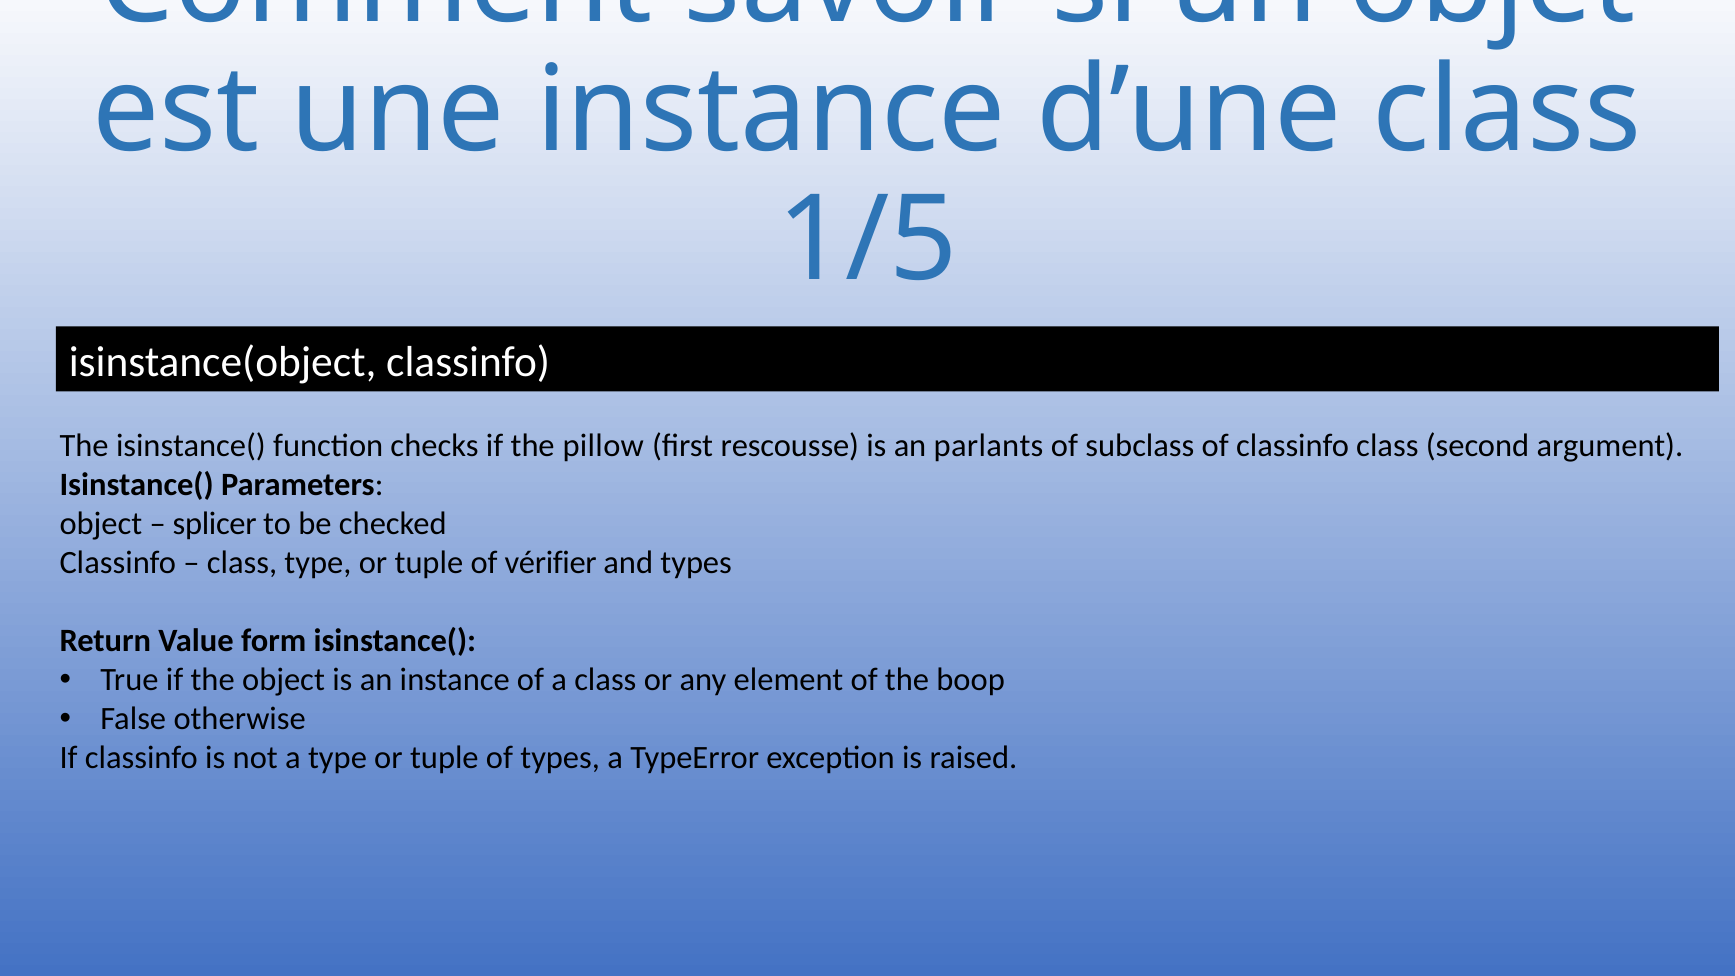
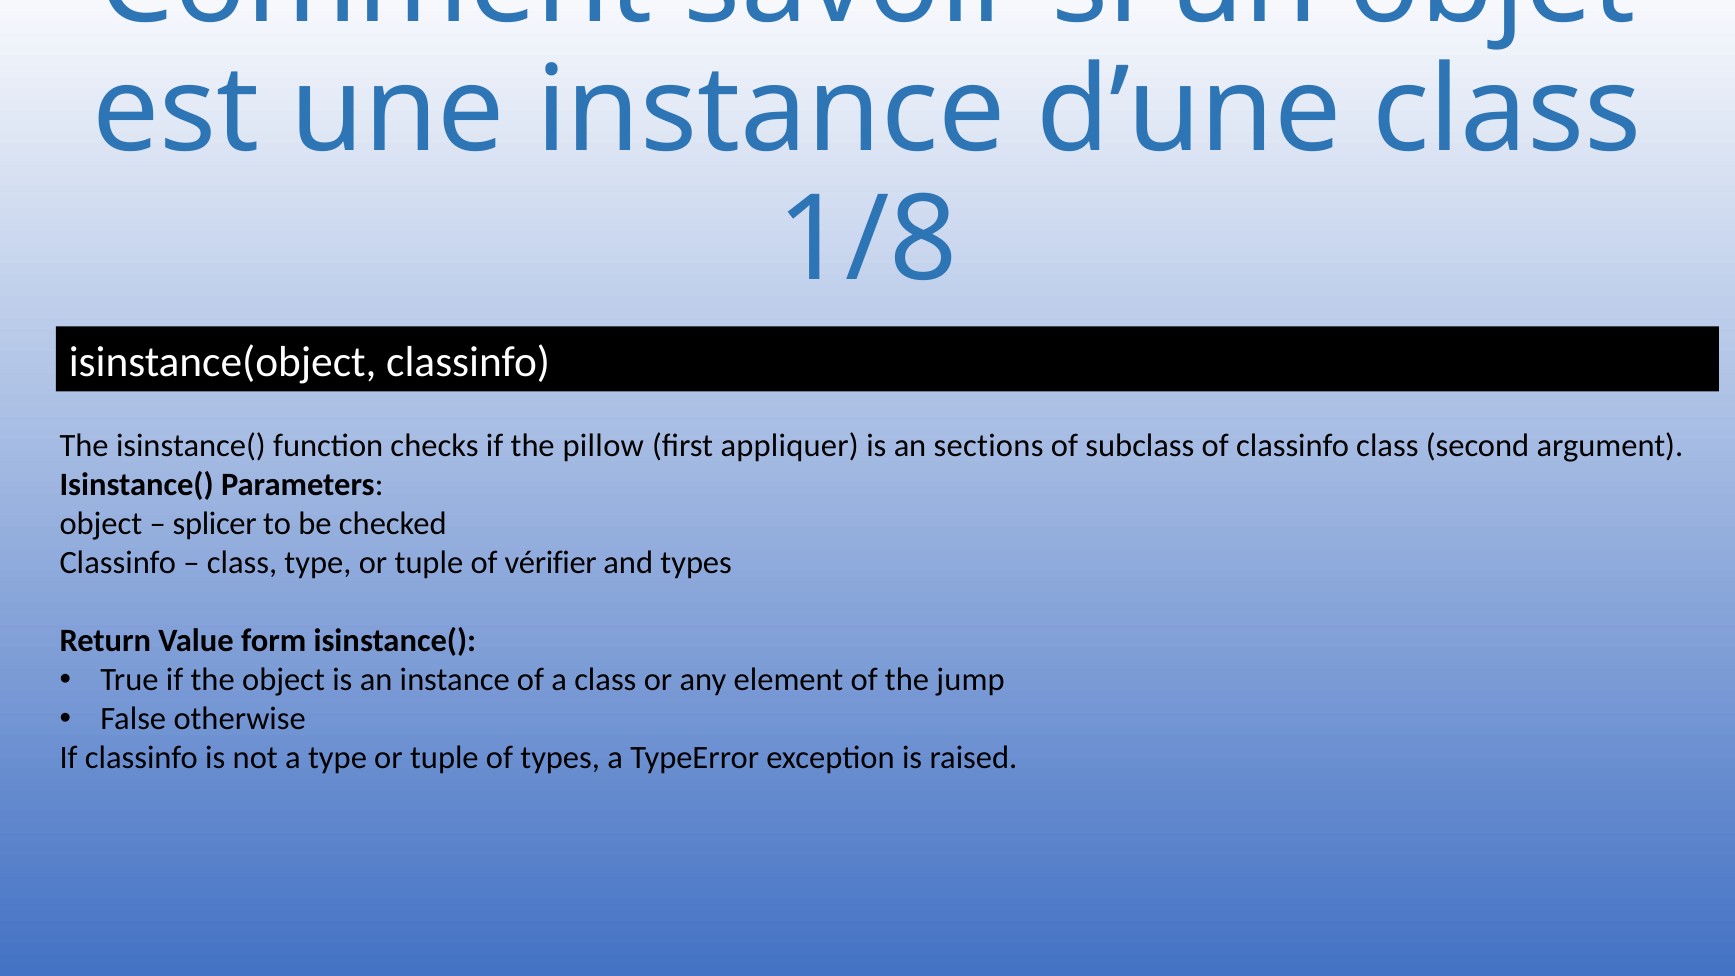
1/5: 1/5 -> 1/8 (868, 240)
rescousse: rescousse -> appliquer (790, 446)
parlants: parlants -> sections (989, 446)
boop: boop -> jump (971, 680)
